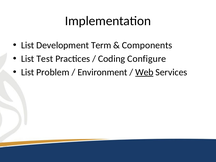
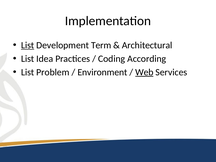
List underline: none -> present (28, 45)
Components: Components -> Architectural (147, 45)
Test: Test -> Idea (45, 59)
Configure: Configure -> According (147, 59)
